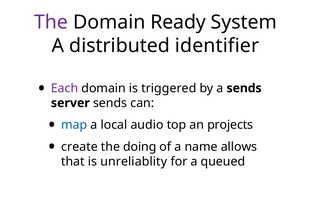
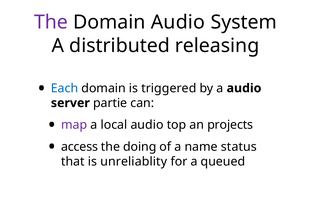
Domain Ready: Ready -> Audio (178, 22)
identifier: identifier -> releasing (217, 46)
Each colour: purple -> blue (65, 88)
a sends: sends -> audio (244, 88)
server sends: sends -> partie (110, 103)
map colour: blue -> purple (74, 125)
create: create -> access (80, 147)
allows: allows -> status (239, 147)
